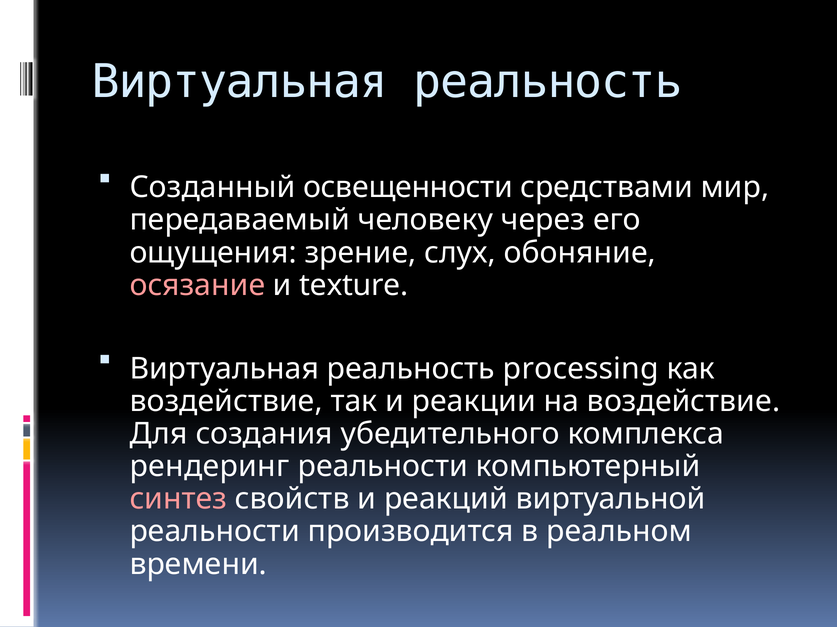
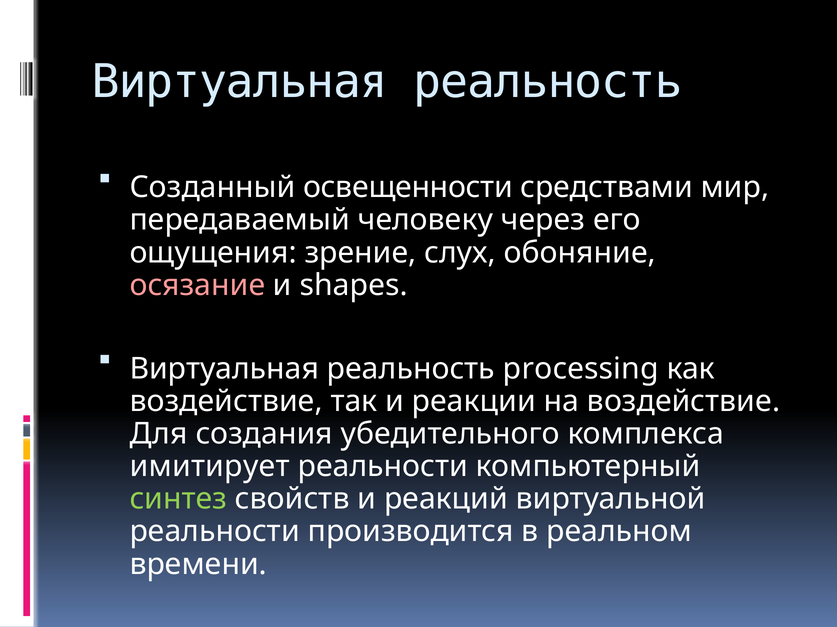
texture: texture -> shapes (354, 285)
рендеринг: рендеринг -> имитирует (210, 467)
синтез colour: pink -> light green (178, 499)
